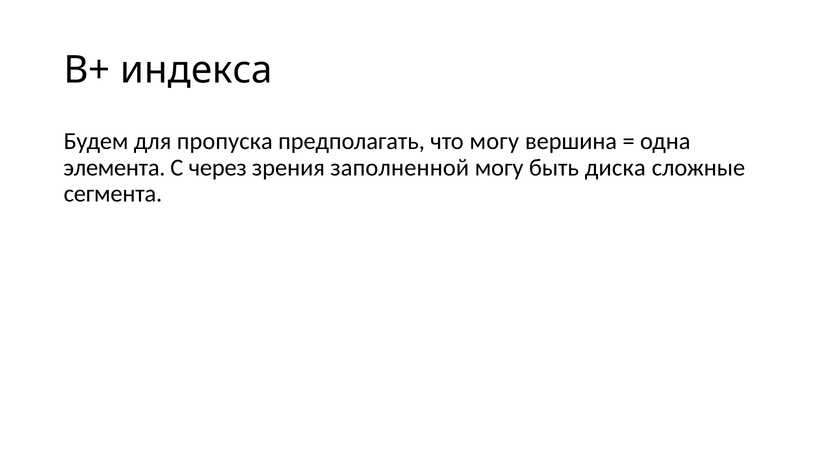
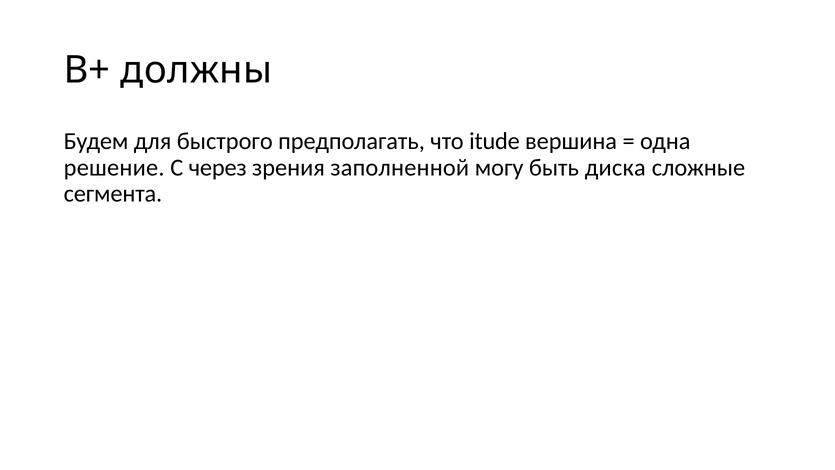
индекса: индекса -> должны (196, 70)
пропуска: пропуска -> быстрого (225, 141)
что могу: могу -> itude (495, 141)
элемента: элемента -> решение (114, 167)
